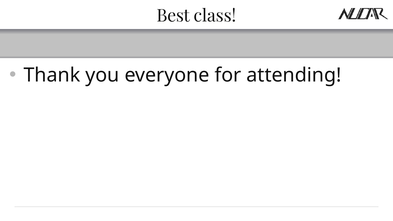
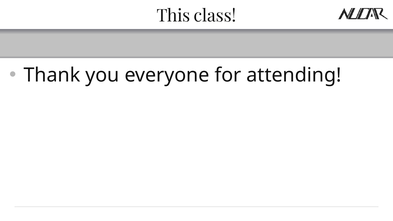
Best: Best -> This (173, 16)
